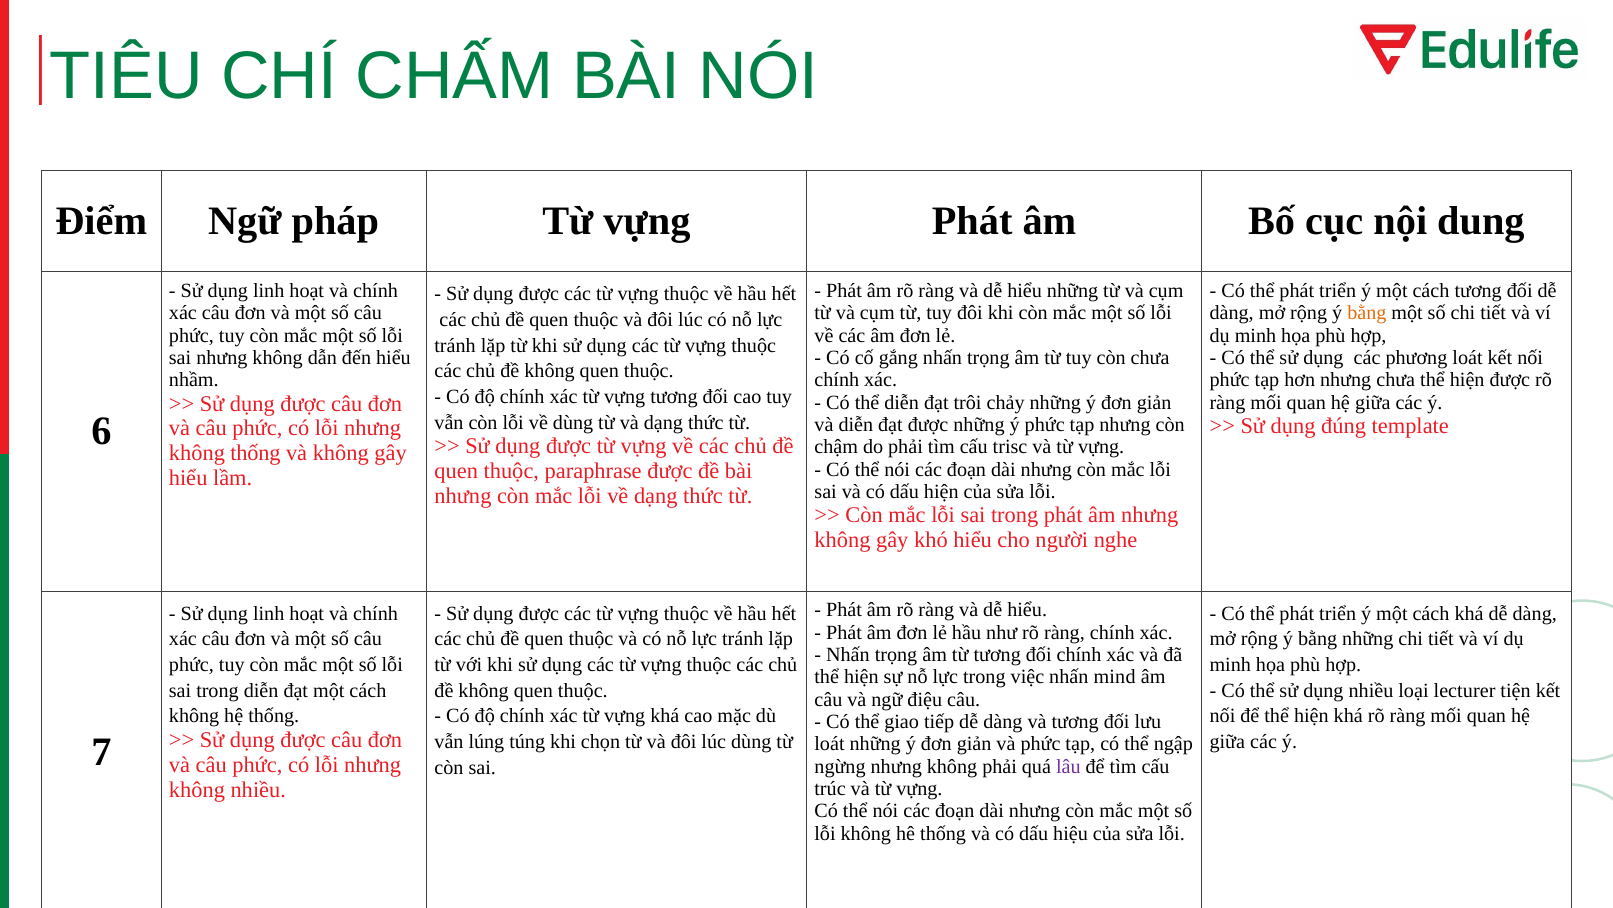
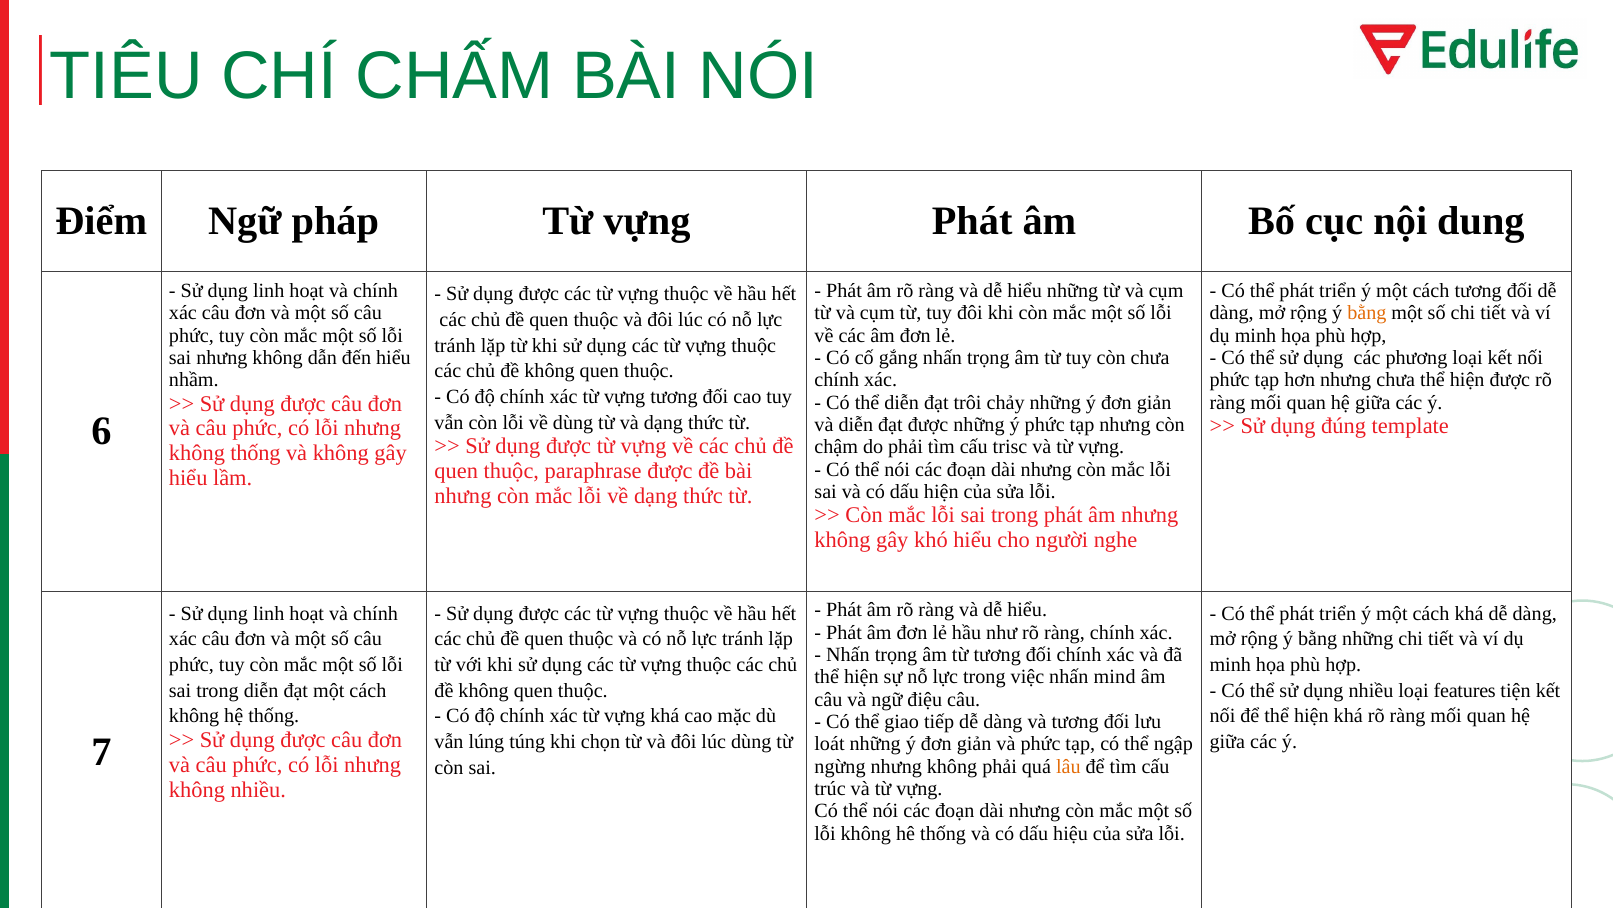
phương loát: loát -> loại (1468, 357)
lecturer: lecturer -> features (1465, 690)
lâu colour: purple -> orange (1068, 766)
